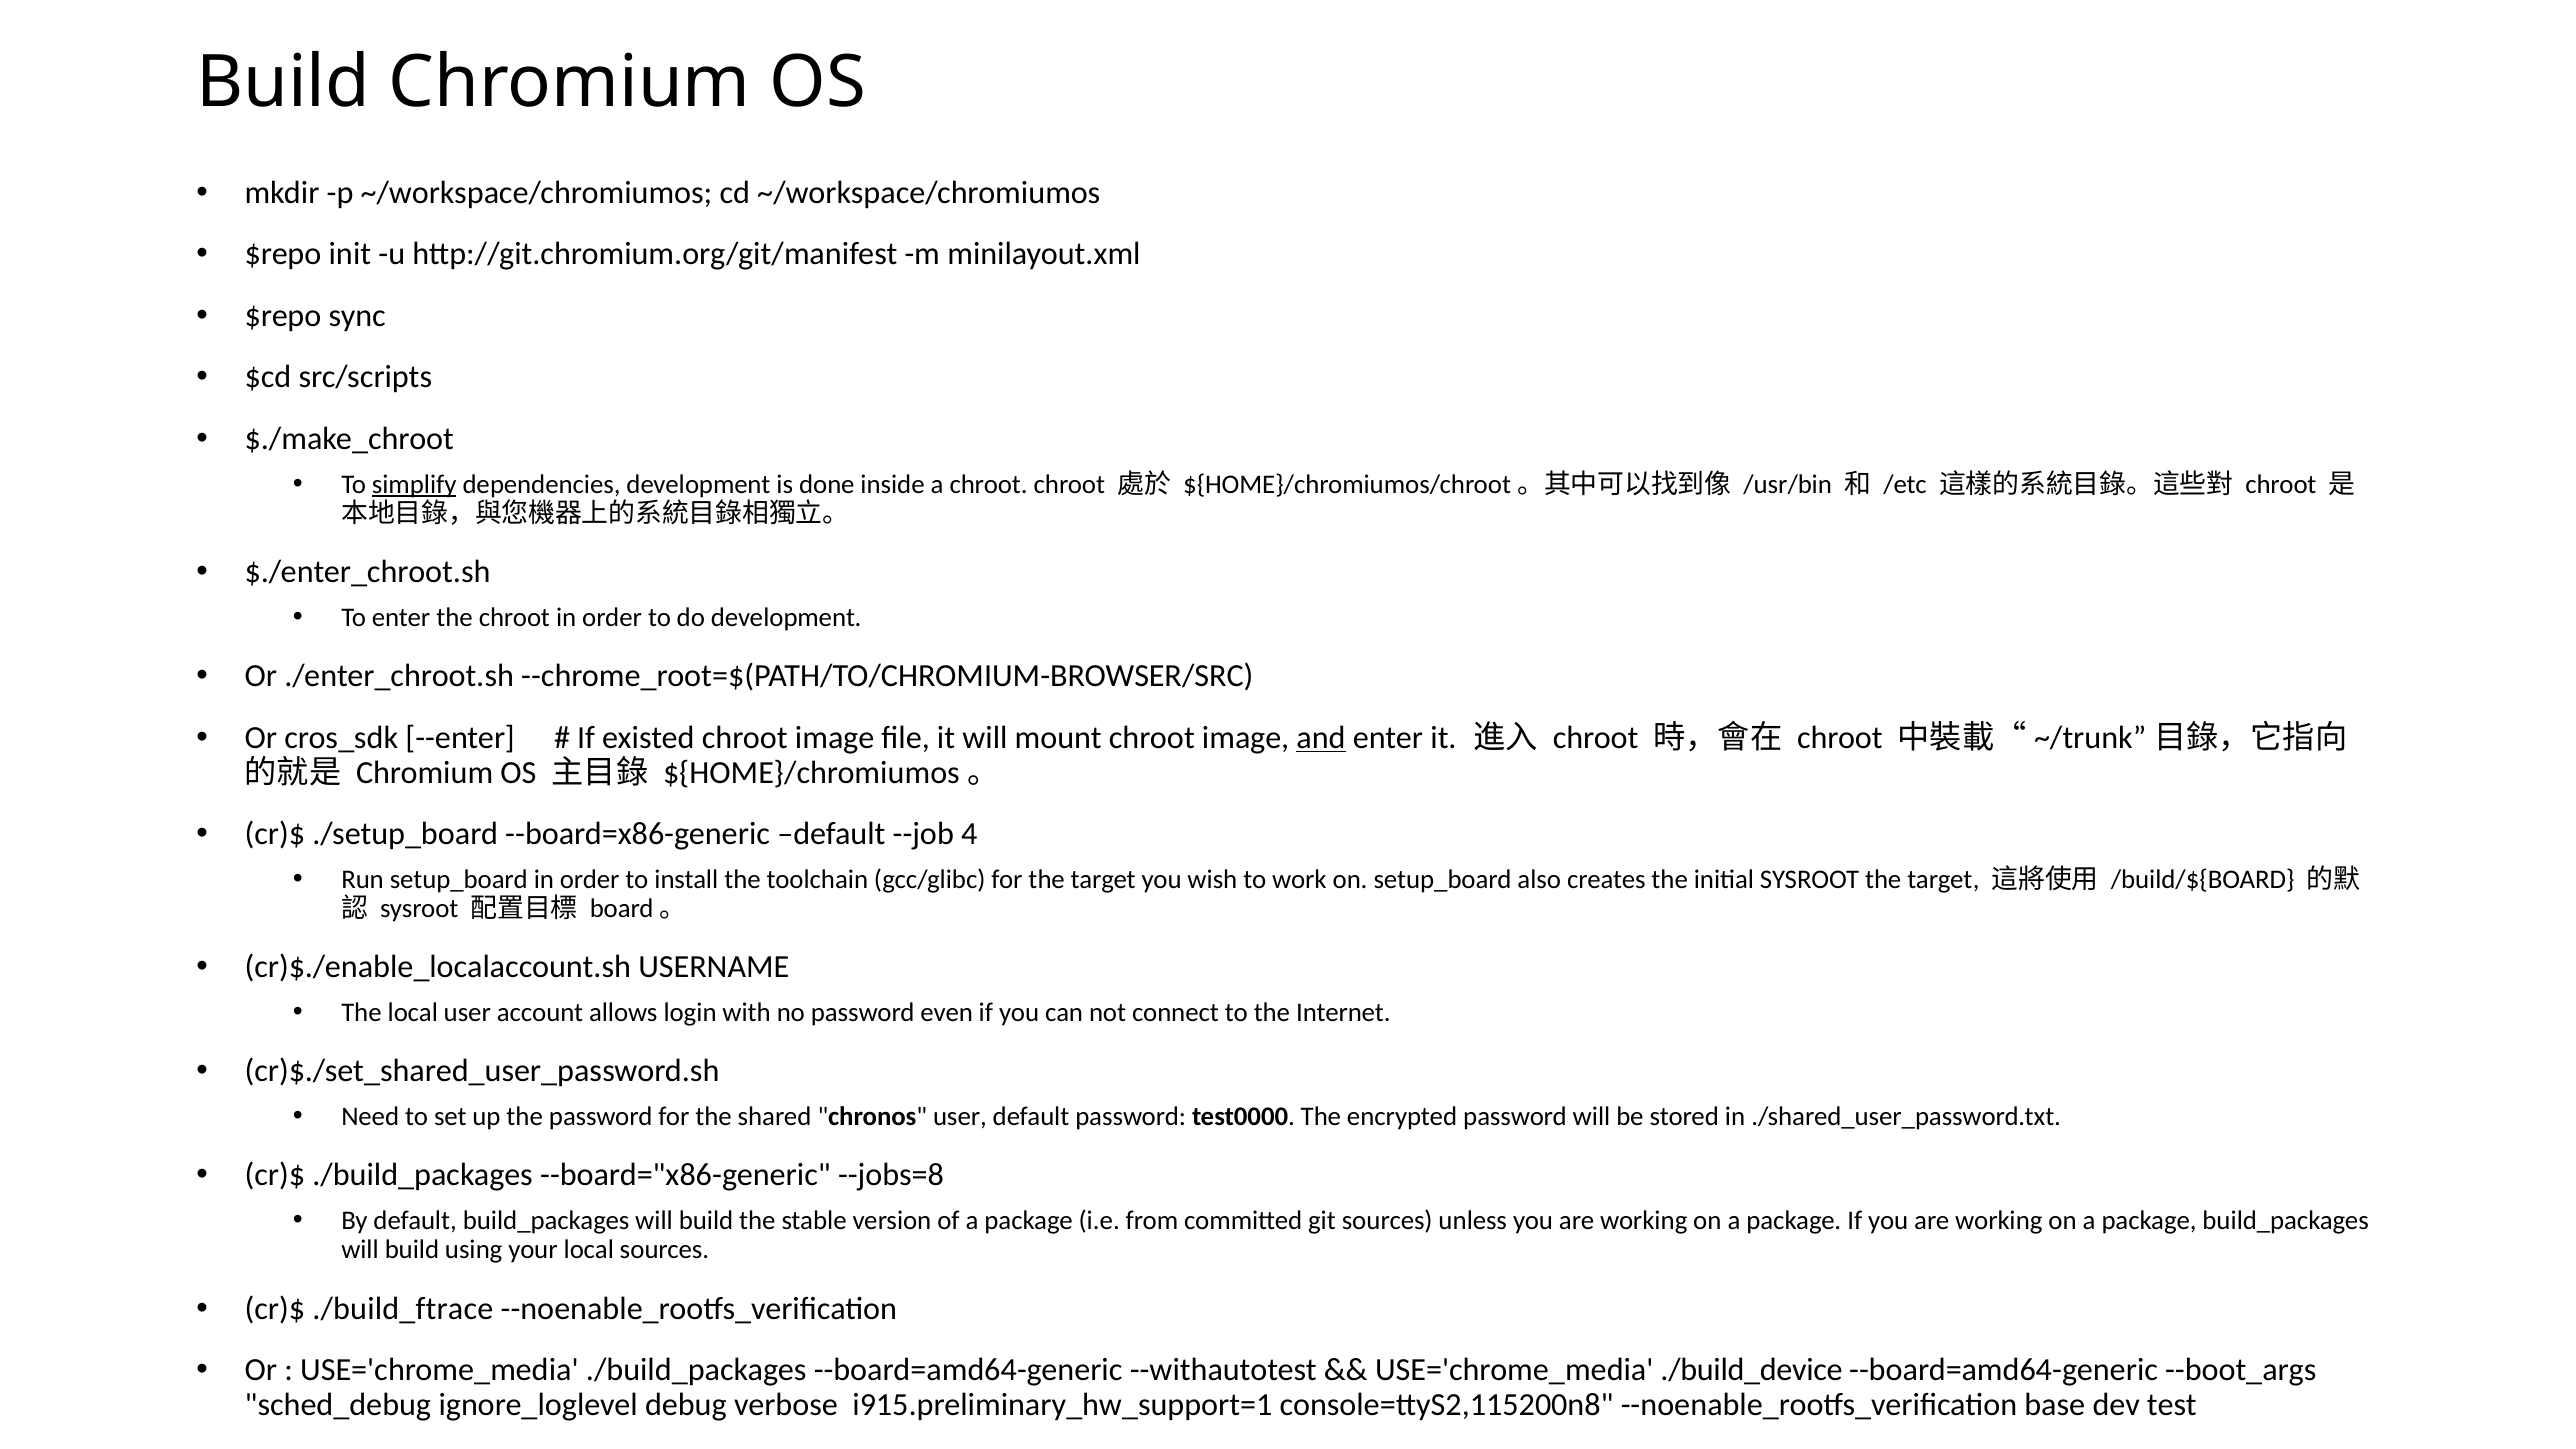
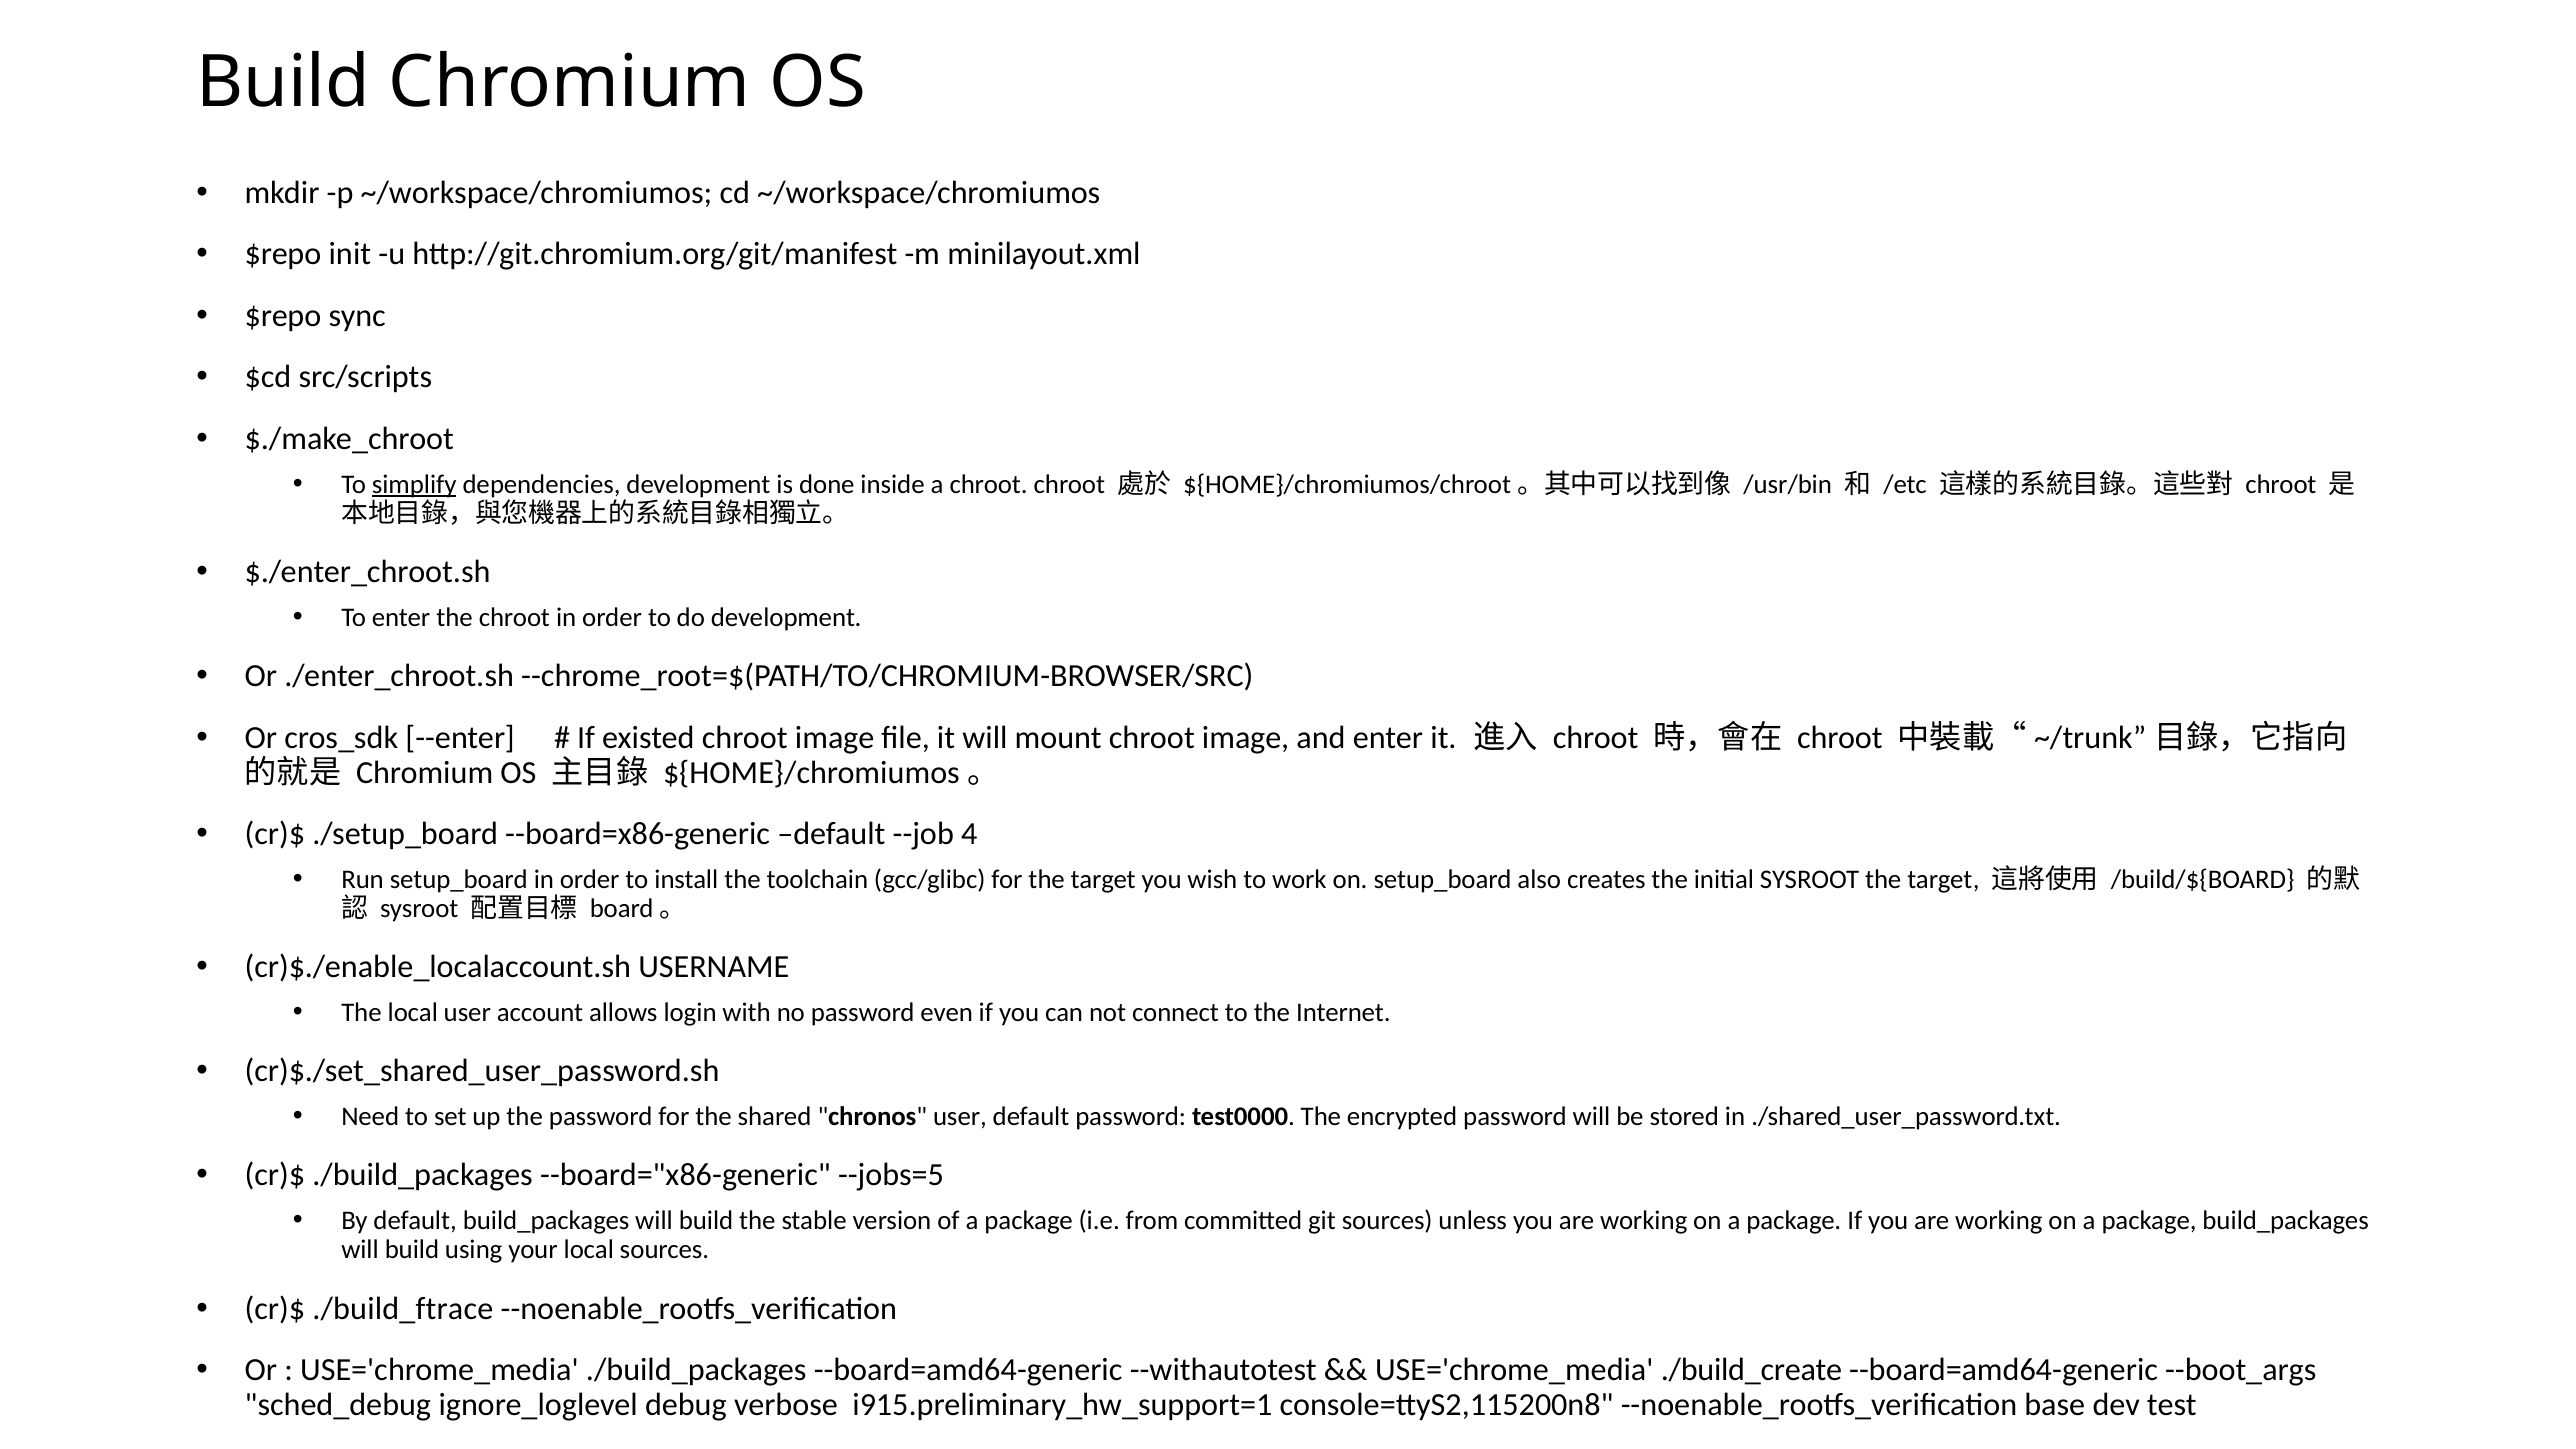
and underline: present -> none (1321, 738)
--jobs=8: --jobs=8 -> --jobs=5 (891, 1175)
./build_device: ./build_device -> ./build_create (1751, 1370)
